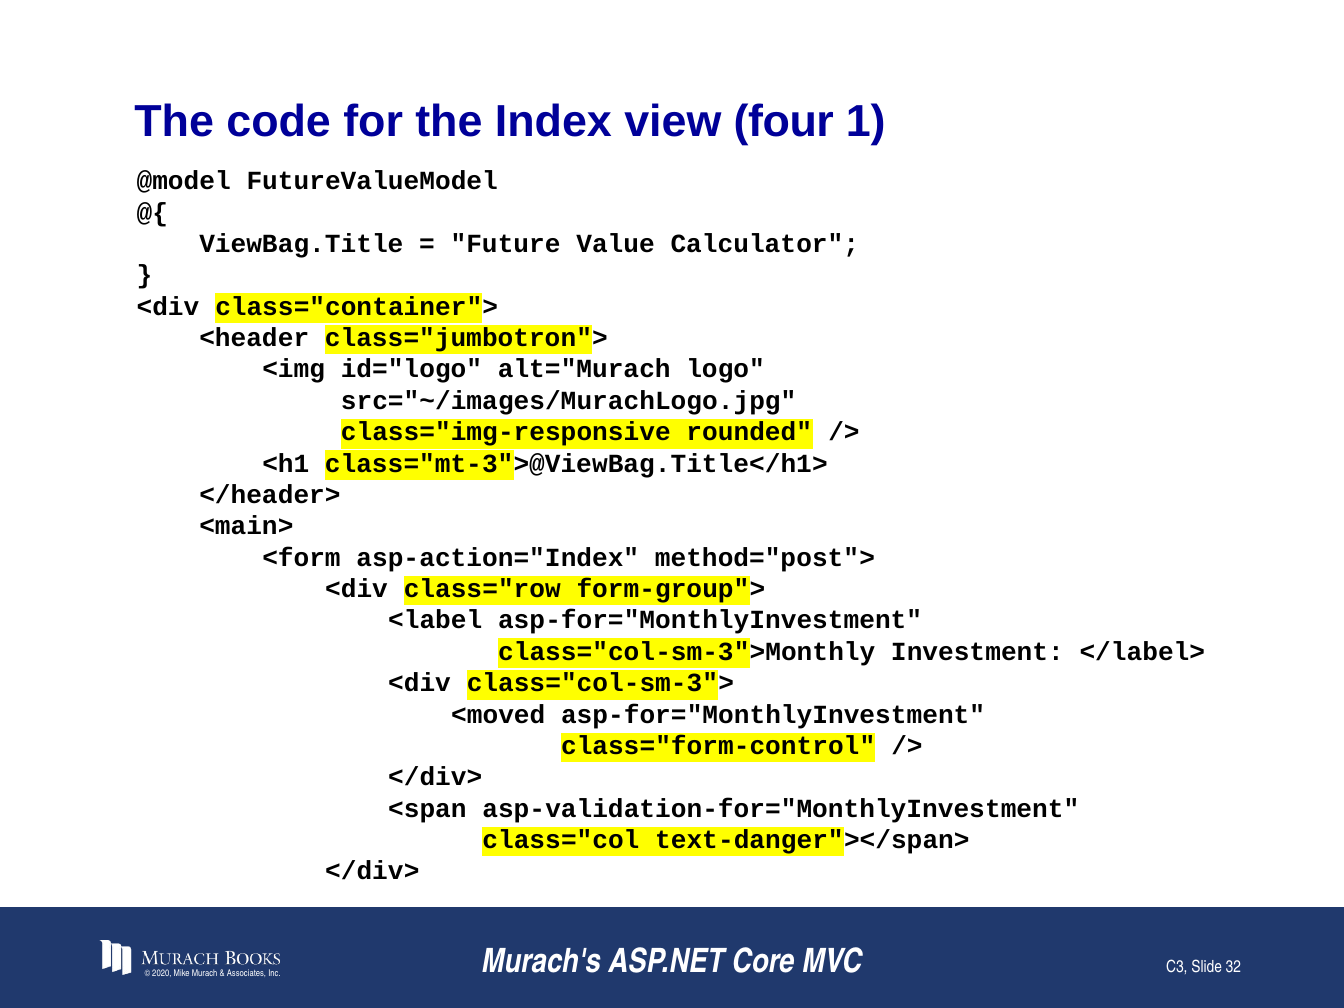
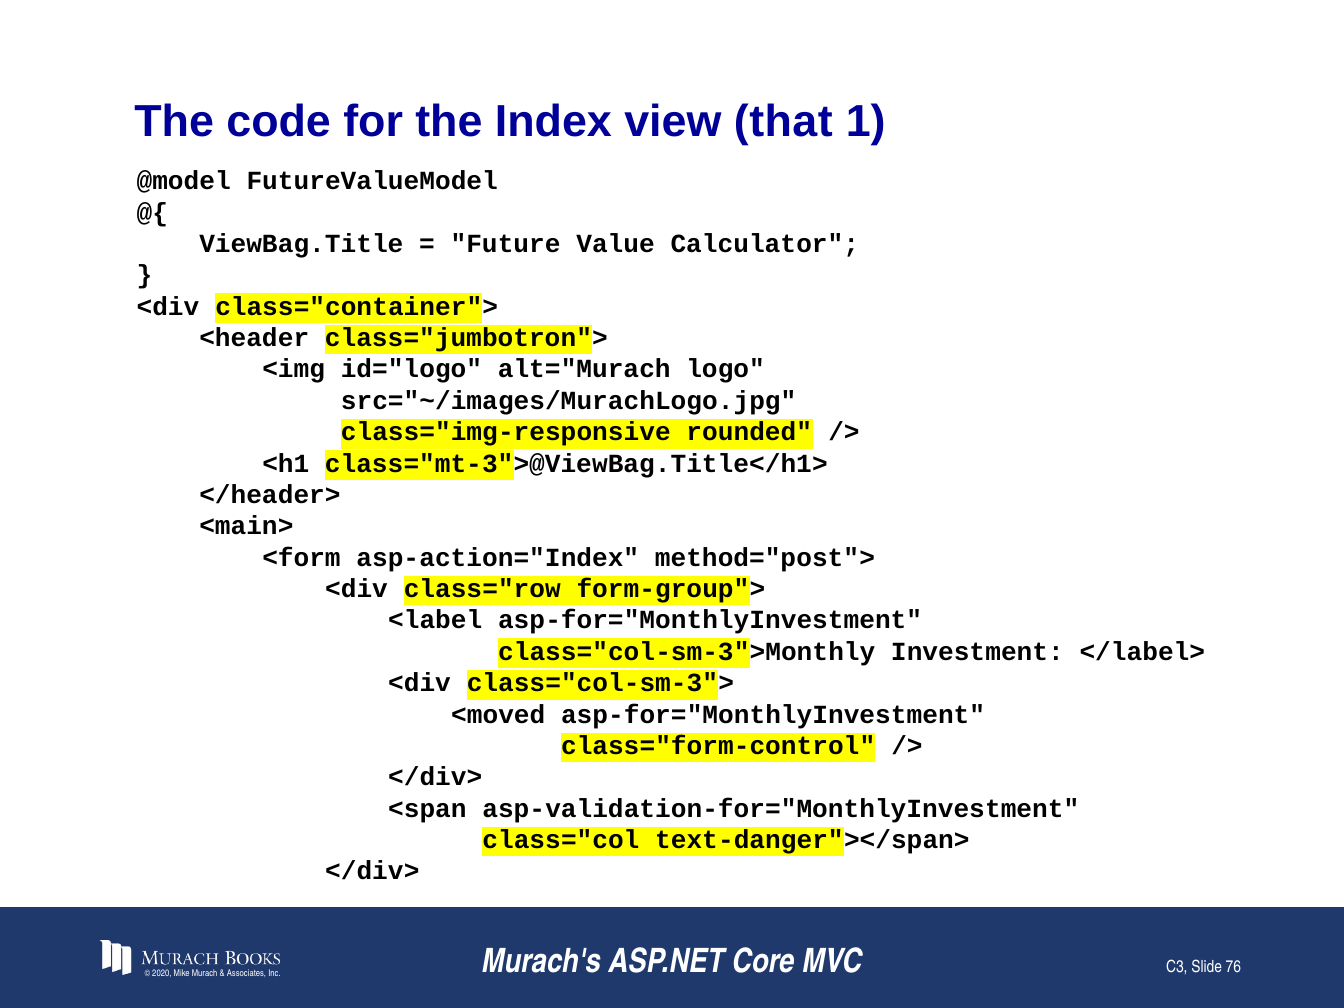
four: four -> that (783, 122)
32: 32 -> 76 (1233, 967)
